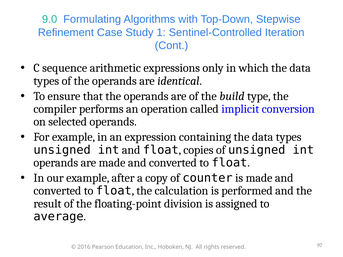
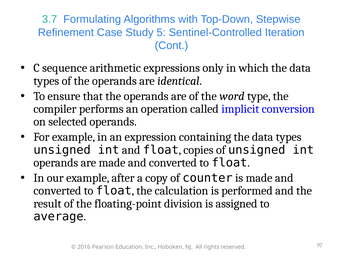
9.0: 9.0 -> 3.7 (50, 19)
1: 1 -> 5 (161, 32)
build: build -> word (232, 96)
